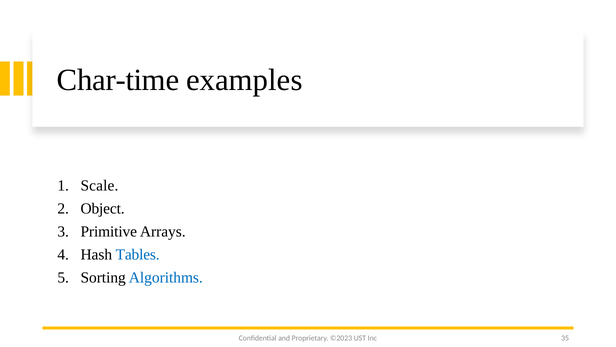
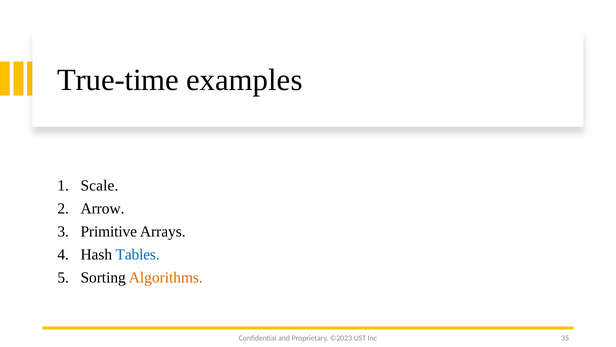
Char-time: Char-time -> True-time (118, 80)
Object: Object -> Arrow (103, 208)
Algorithms colour: blue -> orange (166, 277)
